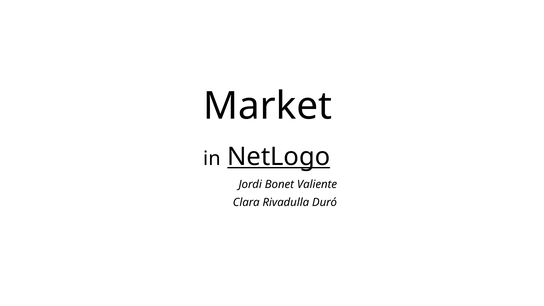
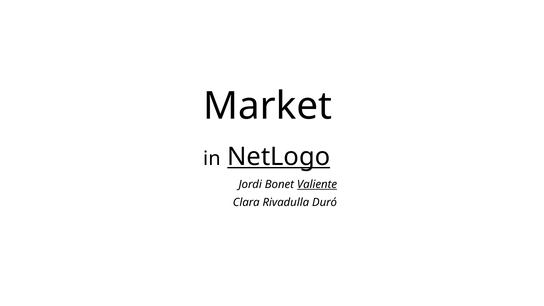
Valiente underline: none -> present (317, 184)
